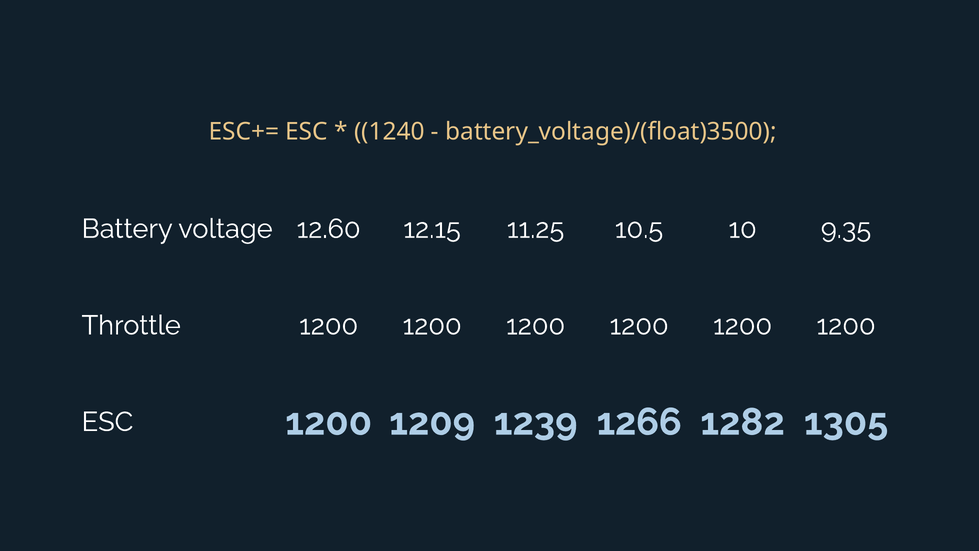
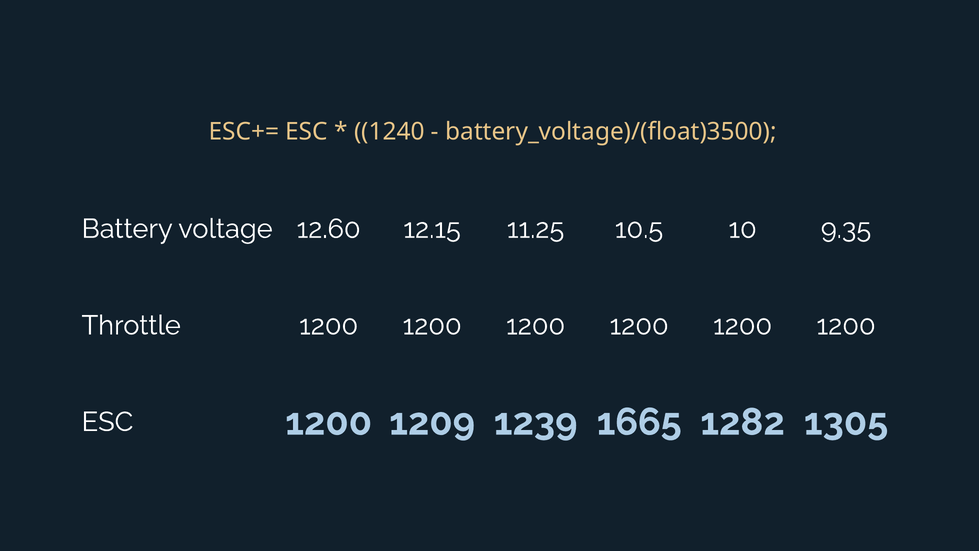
1266: 1266 -> 1665 (639, 422)
